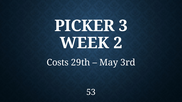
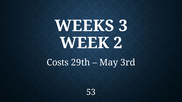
PICKER: PICKER -> WEEKS (84, 26)
